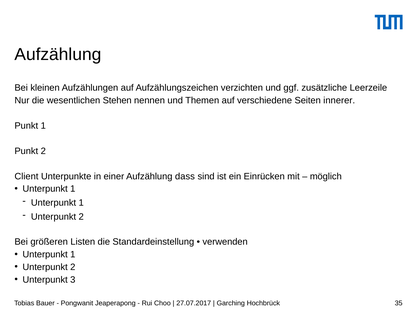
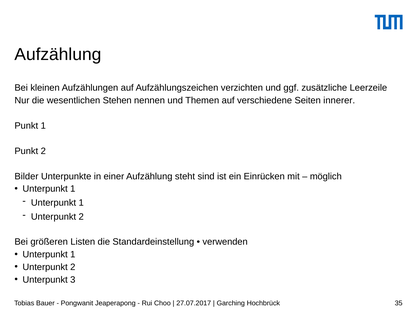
Client: Client -> Bilder (27, 177)
dass: dass -> steht (185, 177)
